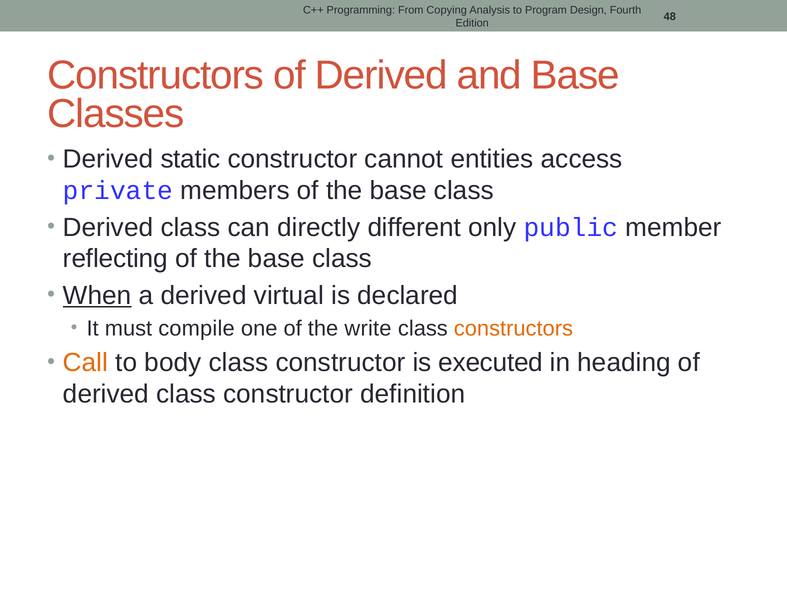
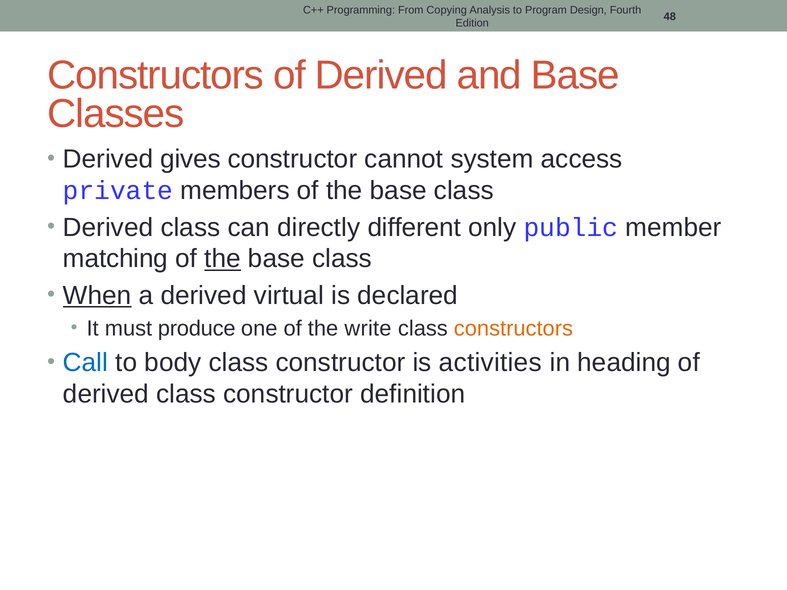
static: static -> gives (191, 159)
entities: entities -> system (492, 159)
reflecting: reflecting -> matching (116, 259)
the underline: none -> present (223, 259)
compile: compile -> produce (197, 329)
Call colour: orange -> blue (86, 363)
executed: executed -> activities (490, 363)
